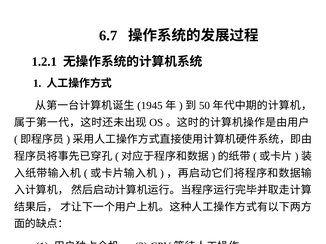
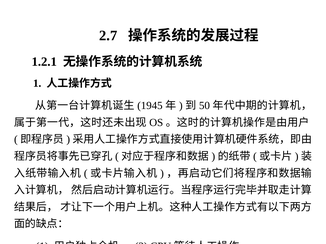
6.7: 6.7 -> 2.7 (108, 36)
